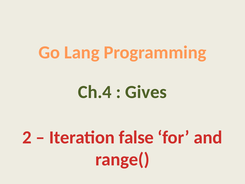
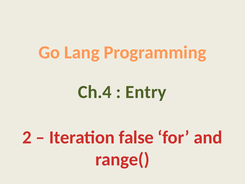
Gives: Gives -> Entry (146, 92)
